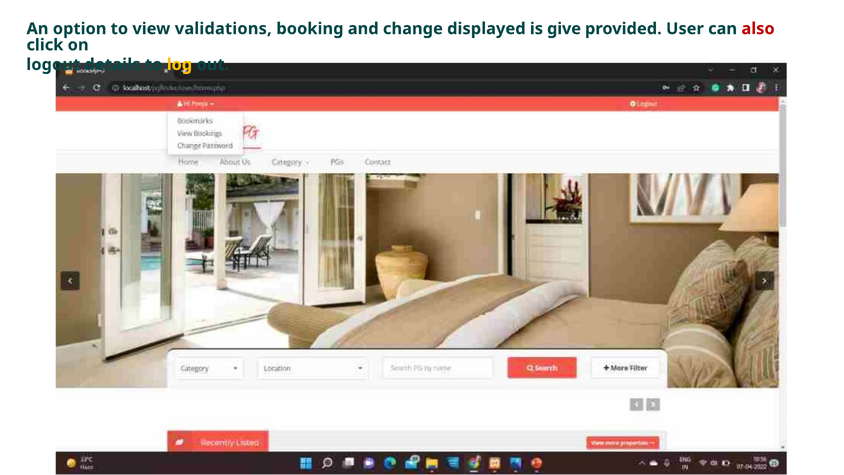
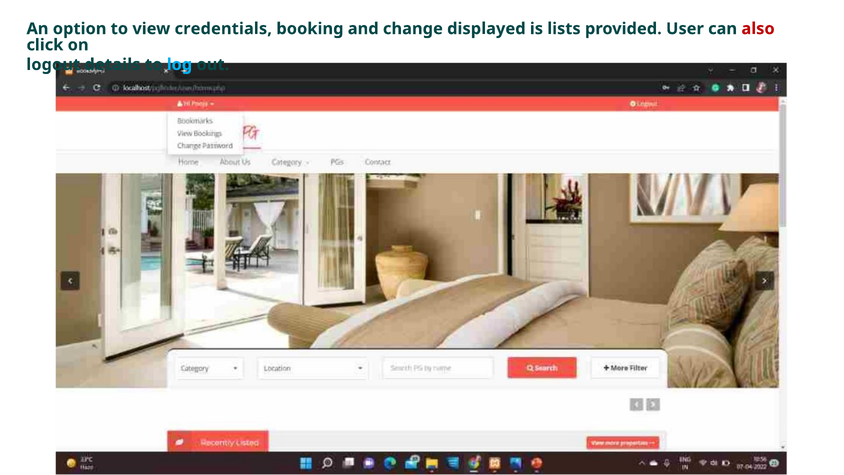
validations: validations -> credentials (223, 29)
give: give -> lists (564, 29)
log colour: yellow -> light blue (179, 65)
